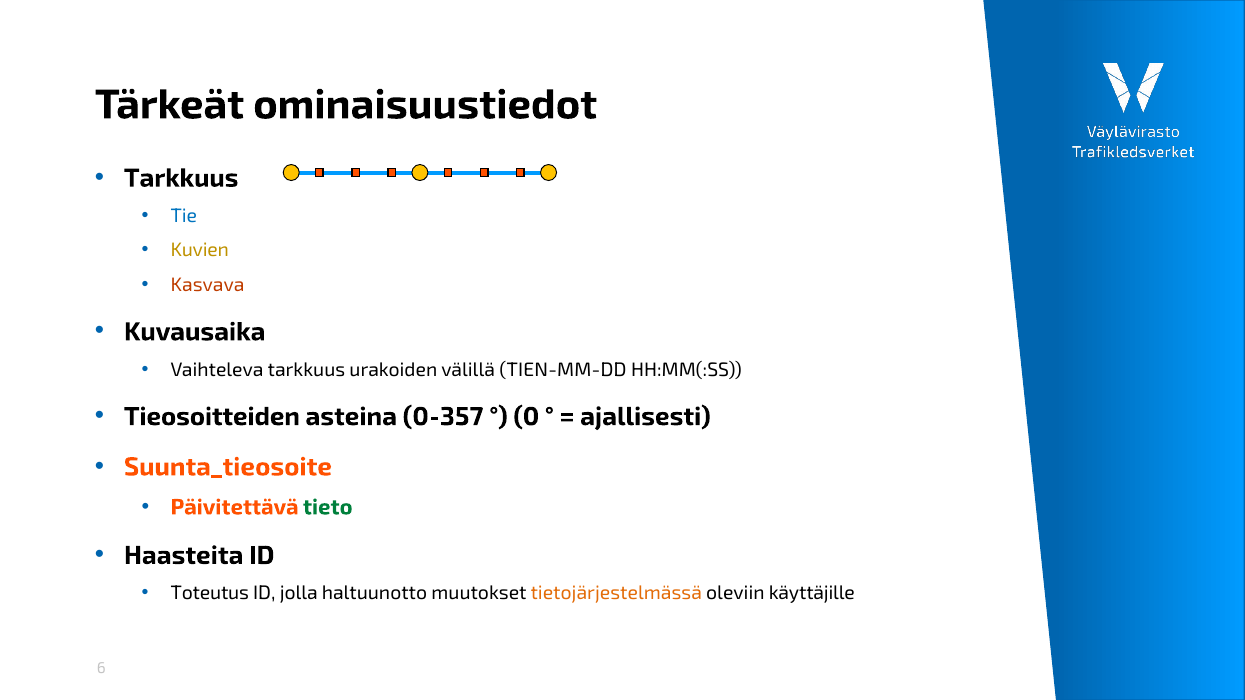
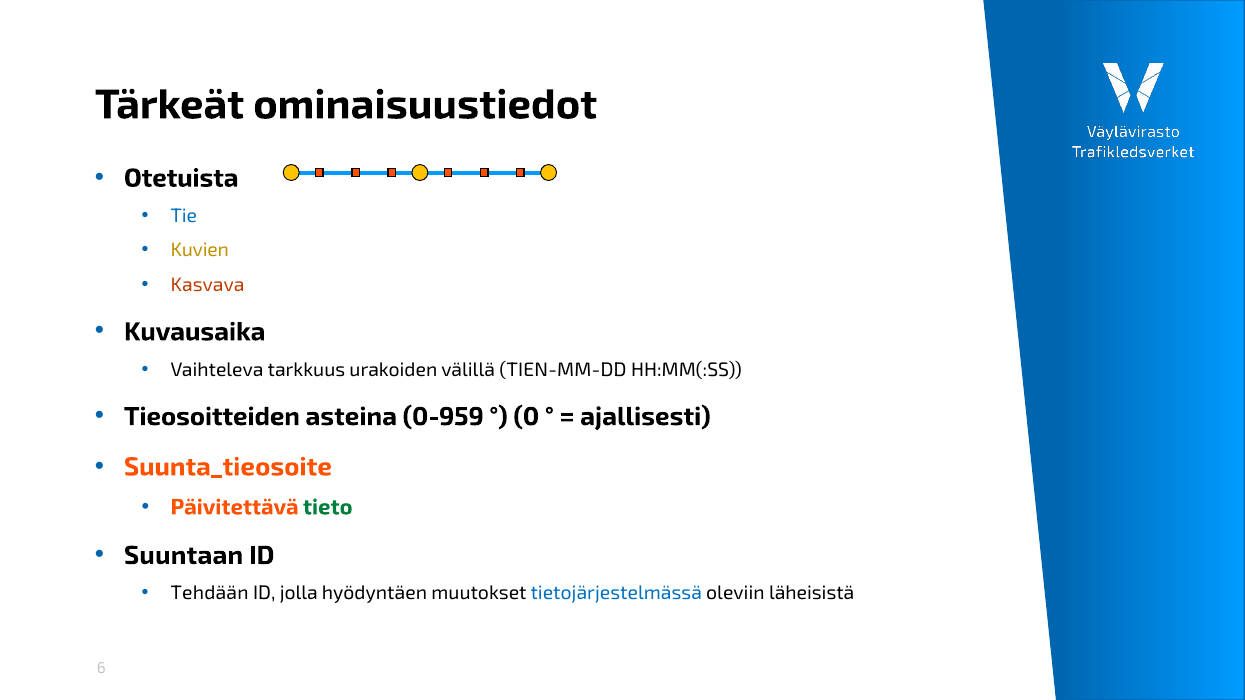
Tarkkuus: Tarkkuus -> Otetuista (181, 178)
0-357: 0-357 -> 0-959 (443, 417)
Haasteita: Haasteita -> Suuntaan (184, 556)
Toteutus: Toteutus -> Tehdään (210, 593)
haltuunotto: haltuunotto -> hyödyntäen (374, 593)
tietojärjestelmässä colour: orange -> blue (616, 593)
käyttäjille: käyttäjille -> läheisistä (812, 593)
